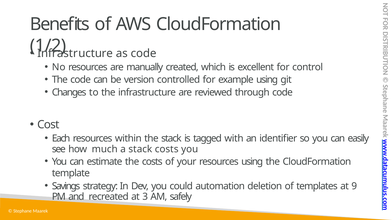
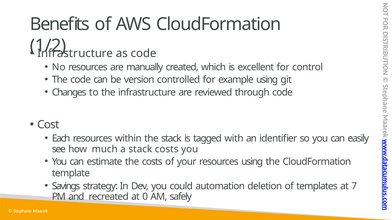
9: 9 -> 7 (354, 186)
3: 3 -> 0 (145, 197)
